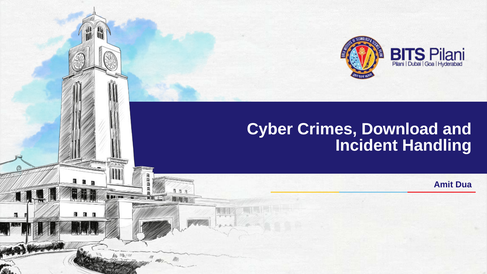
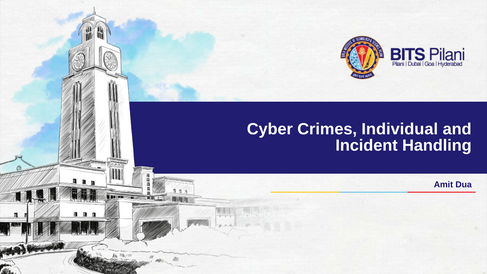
Download: Download -> Individual (400, 129)
